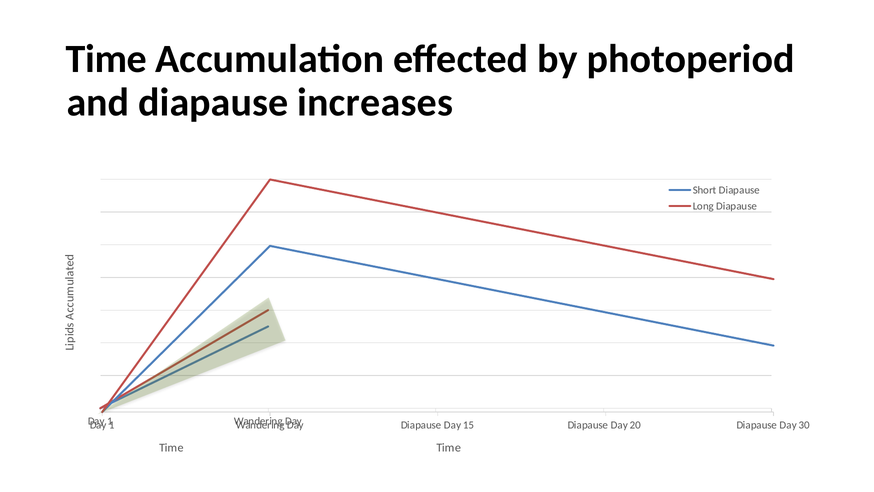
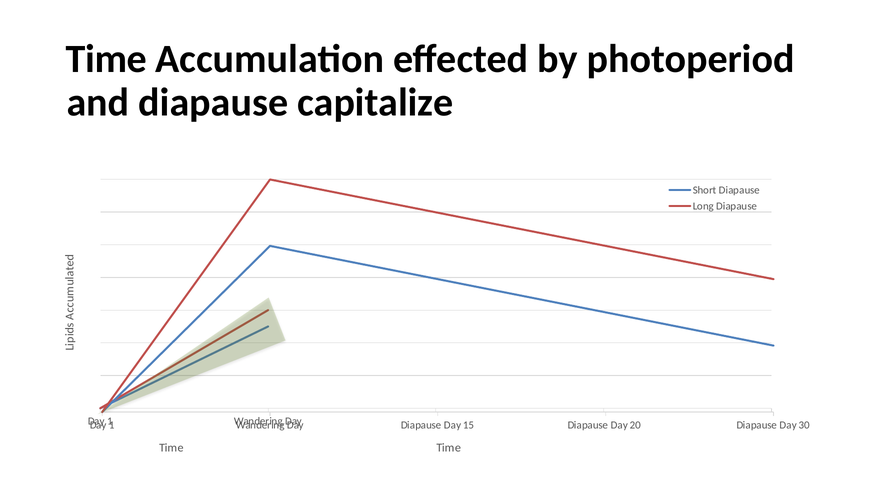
increases: increases -> capitalize (375, 102)
